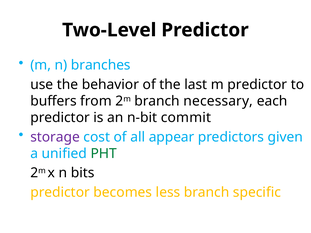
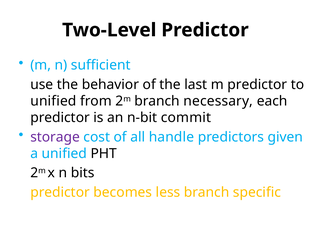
branches: branches -> sufficient (101, 65)
buffers: buffers -> unified (53, 101)
appear: appear -> handle (171, 137)
PHT colour: green -> black (104, 154)
